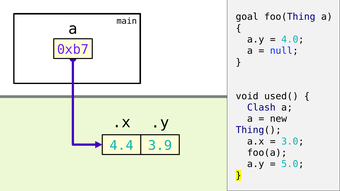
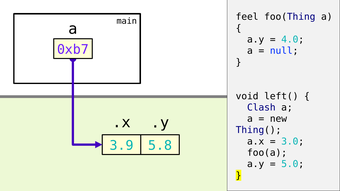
goal: goal -> feel (247, 17)
used(: used( -> left( (281, 96)
4.4: 4.4 -> 3.9 (122, 146)
3.9: 3.9 -> 5.8 (160, 146)
